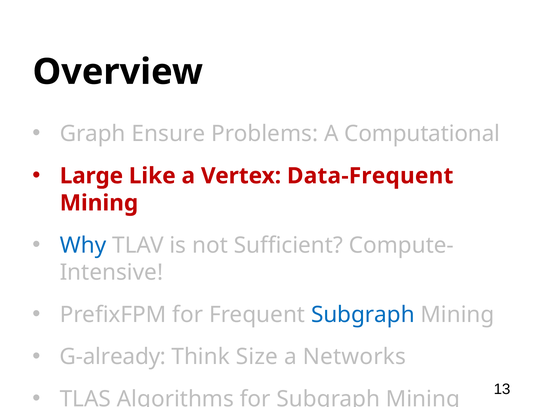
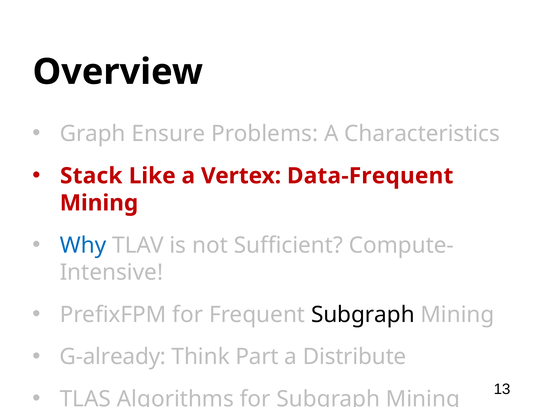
Computational: Computational -> Characteristics (422, 134)
Large: Large -> Stack (91, 176)
Subgraph colour: blue -> black (363, 315)
Size: Size -> Part (257, 357)
Networks: Networks -> Distribute (355, 357)
